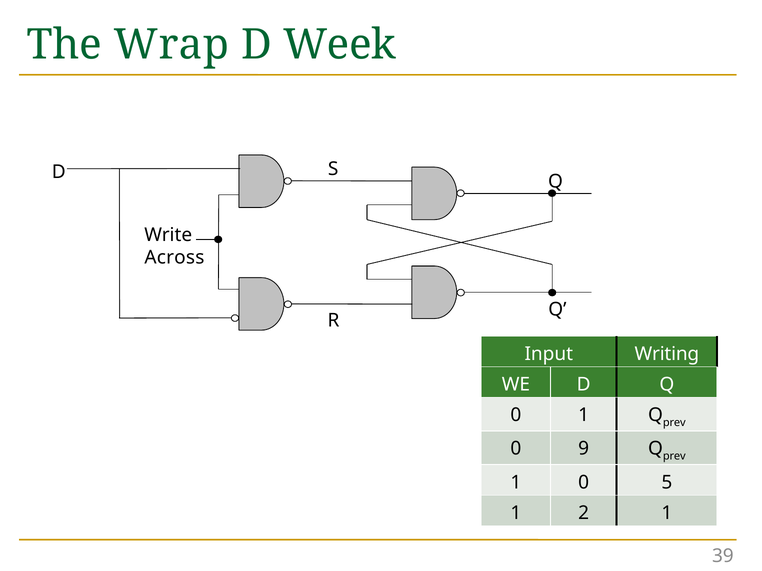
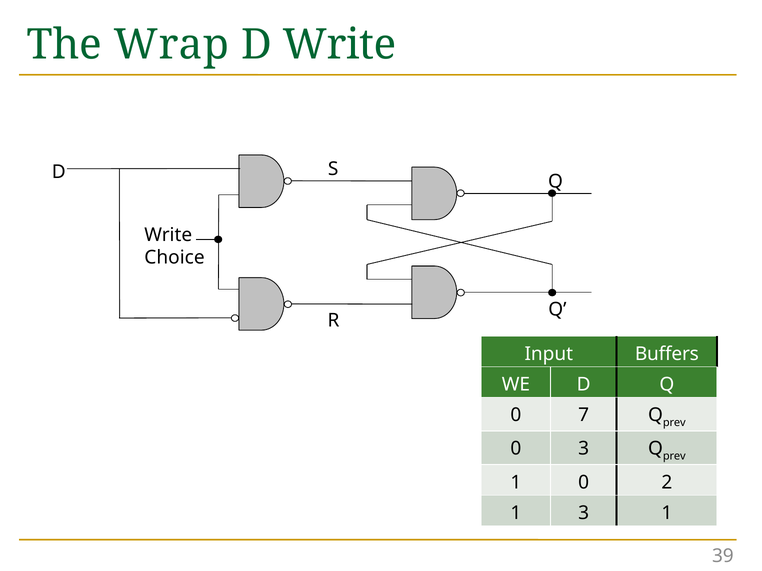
D Week: Week -> Write (340, 45)
Across: Across -> Choice (174, 258)
Writing: Writing -> Buffers (667, 354)
0 1: 1 -> 7 (584, 415)
0 9: 9 -> 3 (584, 449)
5: 5 -> 2 (667, 483)
1 2: 2 -> 3 (584, 514)
